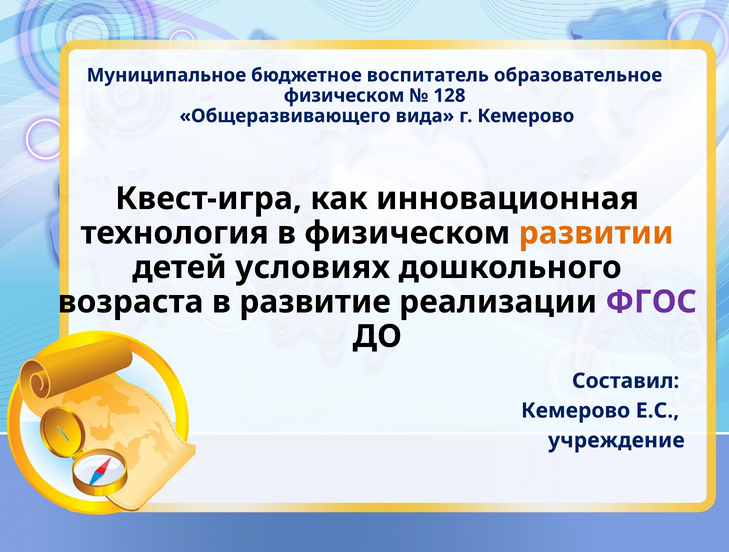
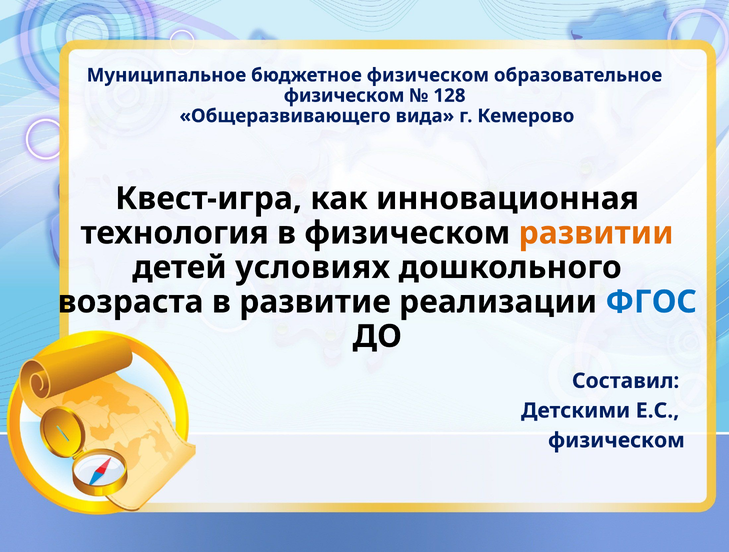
бюджетное воспитатель: воспитатель -> физическом (428, 75)
ФГОС colour: purple -> blue (651, 302)
Кемерово: Кемерово -> Детскими (576, 410)
учреждение: учреждение -> физическом (616, 440)
